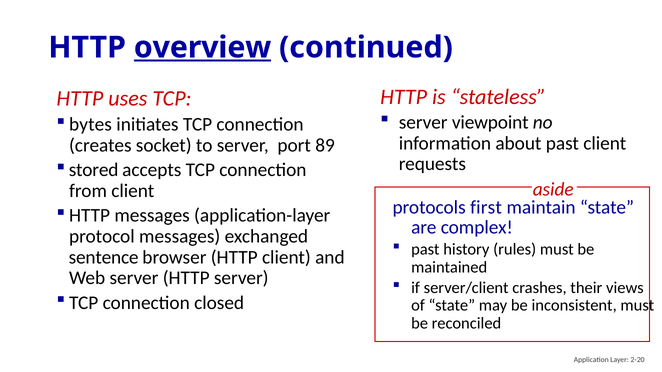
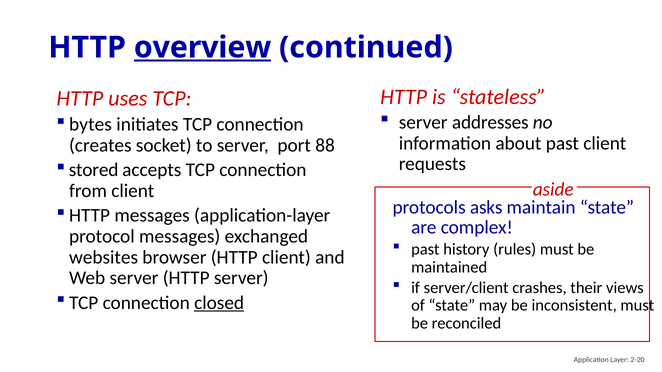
viewpoint: viewpoint -> addresses (490, 122)
89: 89 -> 88 (325, 145)
first: first -> asks (486, 208)
sentence: sentence -> websites (104, 257)
closed underline: none -> present (219, 303)
